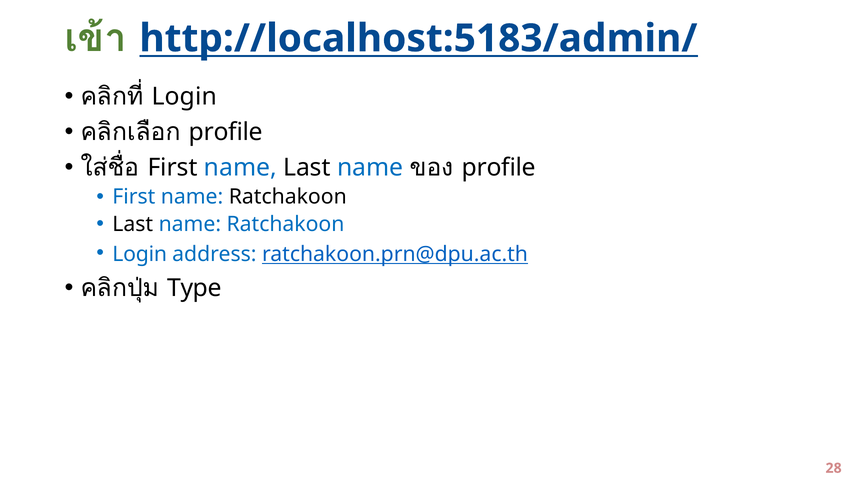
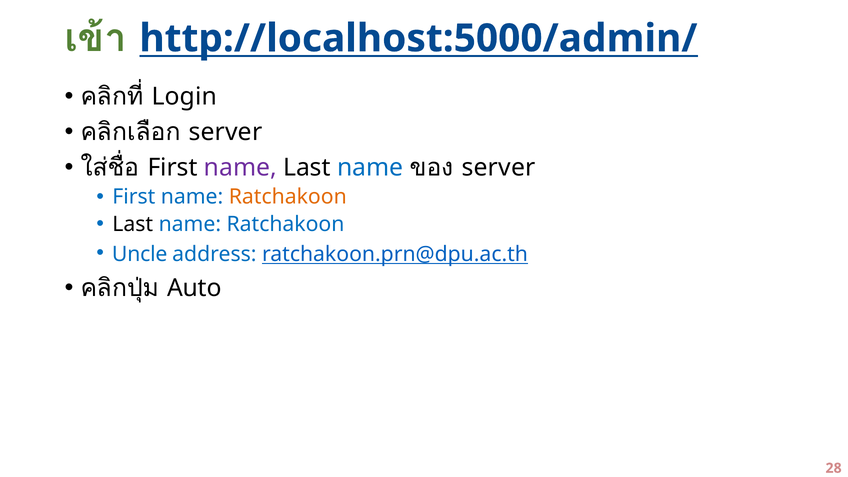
http://localhost:5183/admin/: http://localhost:5183/admin/ -> http://localhost:5000/admin/ (418, 38)
profile: profile -> server (226, 132)
name colour: blue -> purple (240, 168)
profile: profile -> server (499, 168)
Ratchakoon colour: black -> orange (288, 197)
Login: Login -> Uncle (140, 254)
Type: Type -> Auto (194, 288)
